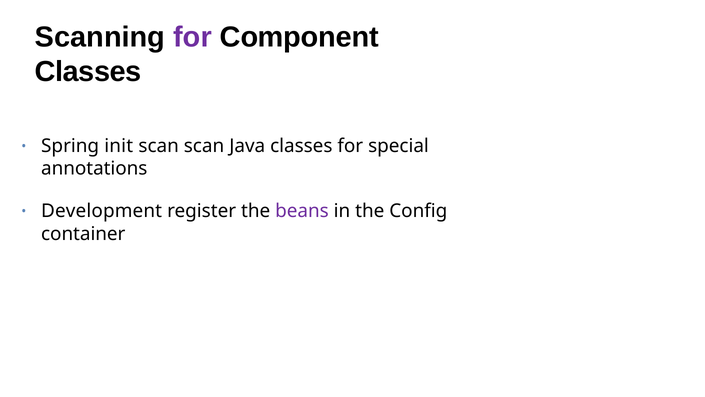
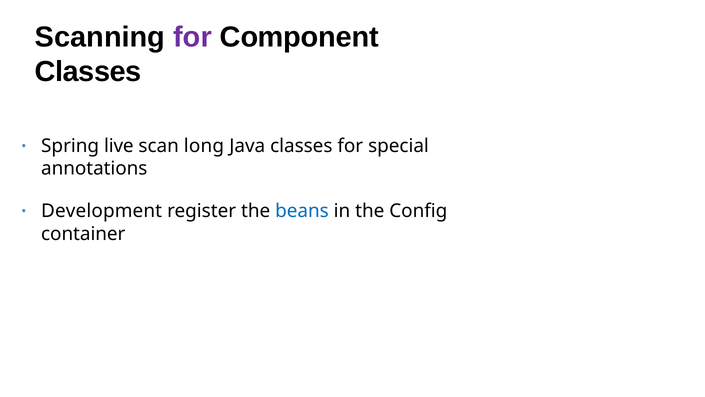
init: init -> live (119, 146)
scan scan: scan -> long (204, 146)
beans colour: purple -> blue (302, 211)
